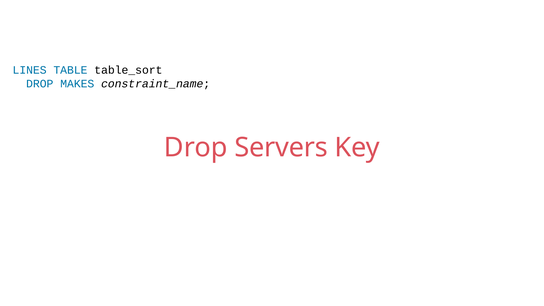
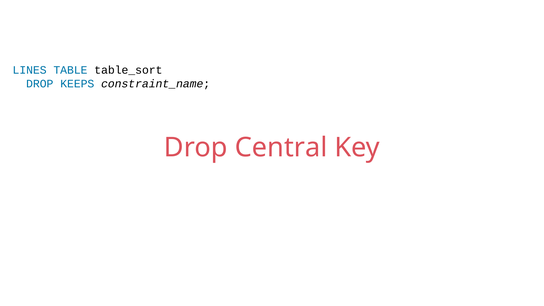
MAKES: MAKES -> KEEPS (77, 84)
Servers: Servers -> Central (281, 148)
